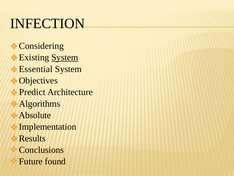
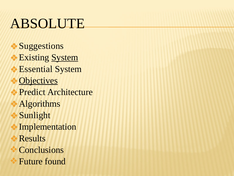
INFECTION: INFECTION -> ABSOLUTE (47, 23)
Considering: Considering -> Suggestions (41, 46)
Objectives underline: none -> present (38, 80)
Absolute: Absolute -> Sunlight (35, 115)
